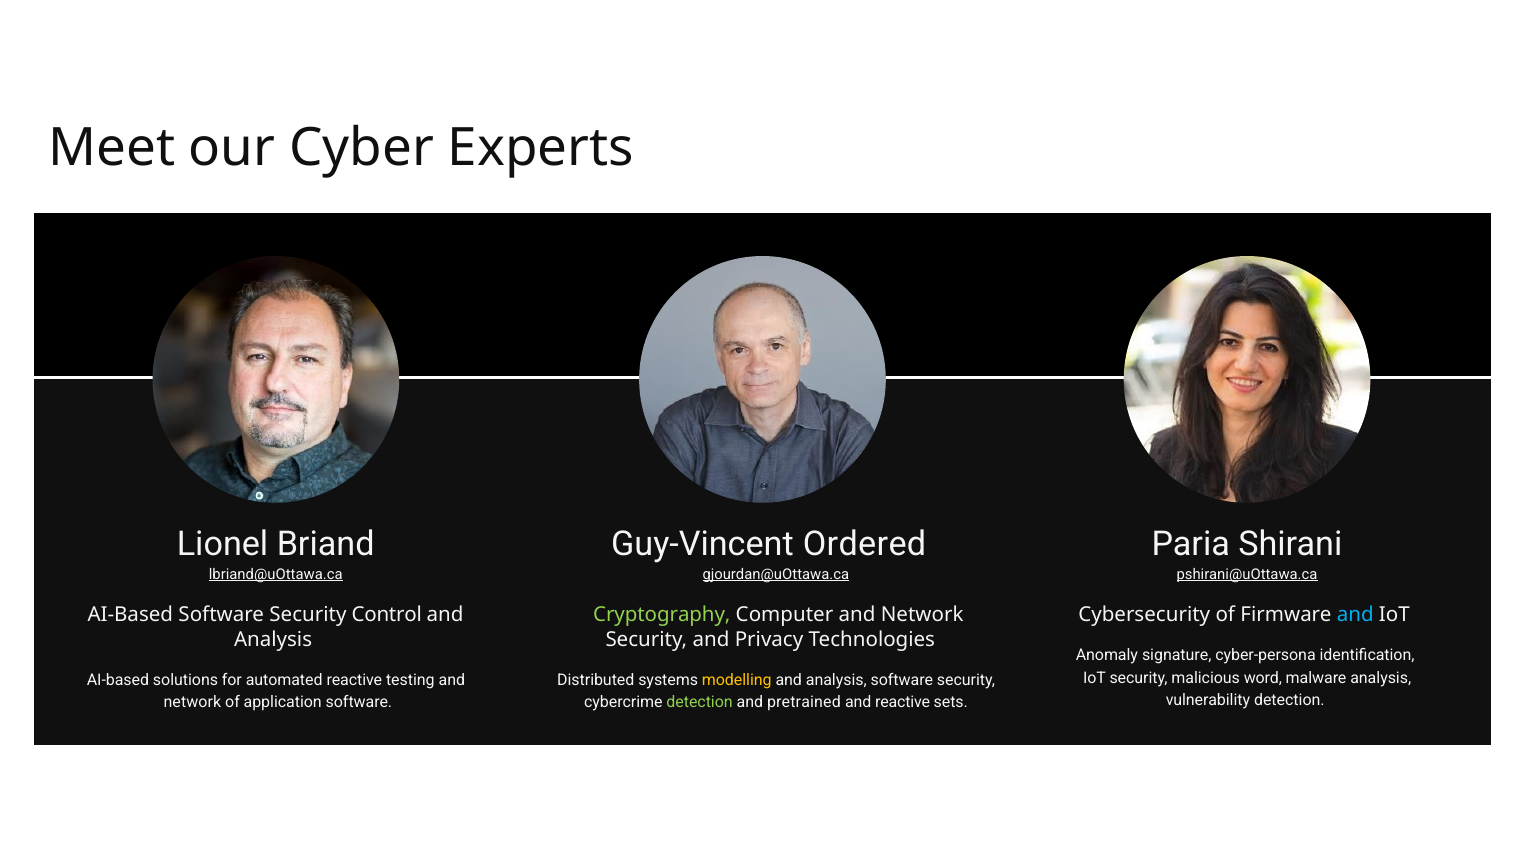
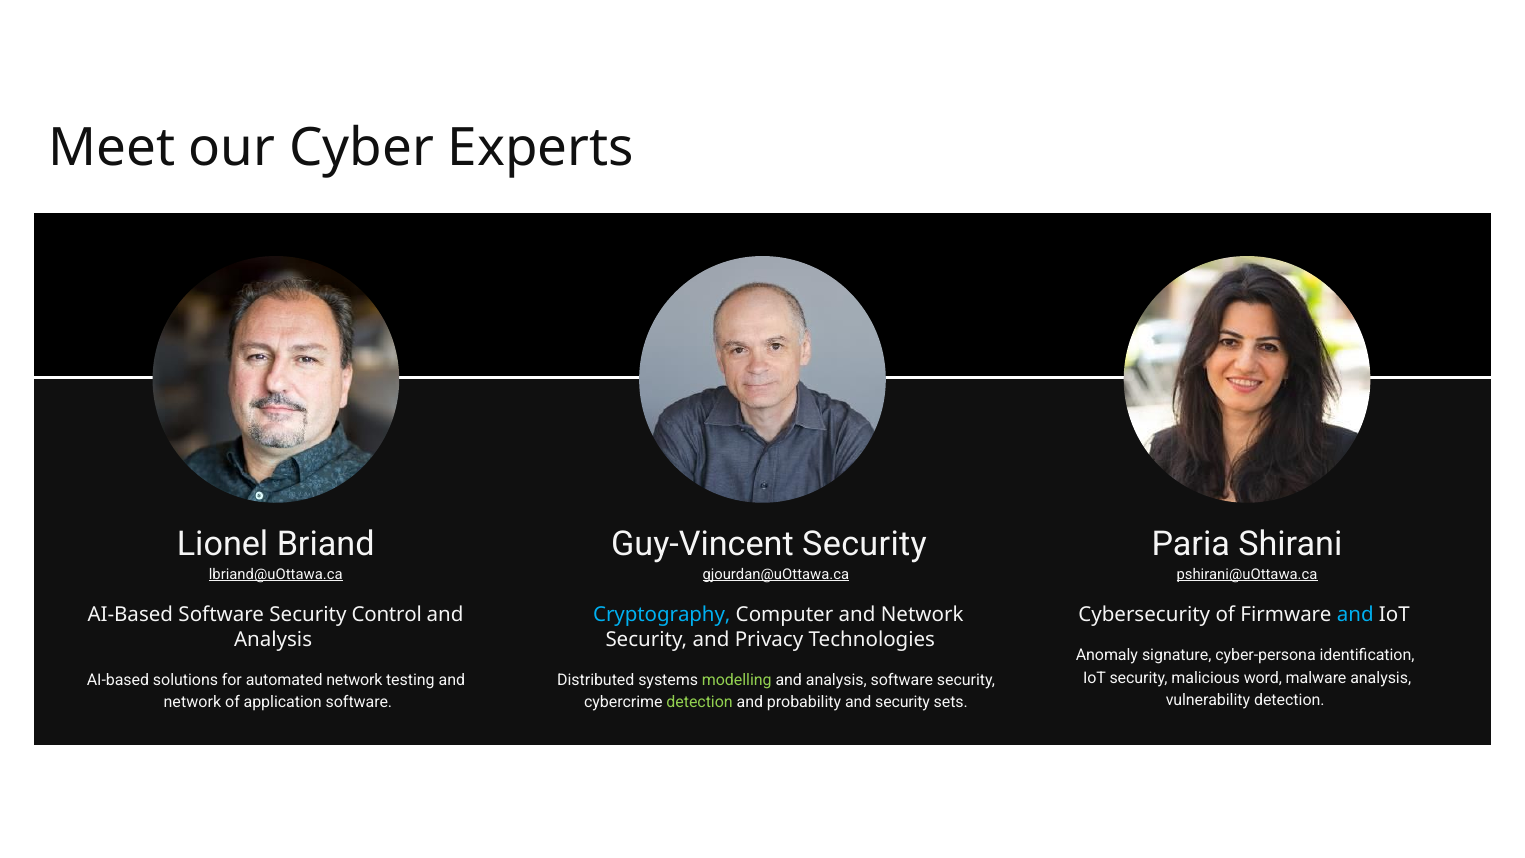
Guy-Vincent Ordered: Ordered -> Security (865, 544)
Cryptography colour: light green -> light blue (662, 615)
automated reactive: reactive -> network (354, 680)
modelling colour: yellow -> light green (737, 680)
pretrained: pretrained -> probability (804, 702)
and reactive: reactive -> security (903, 702)
